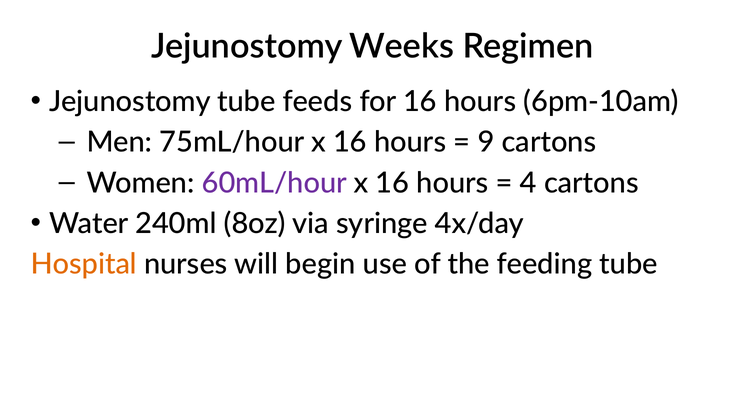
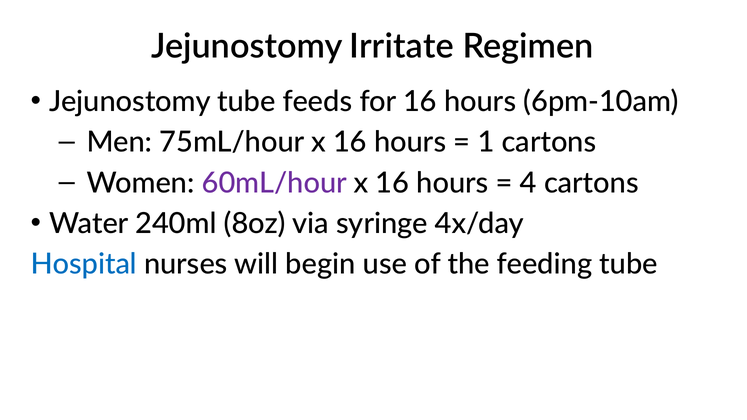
Weeks: Weeks -> Irritate (401, 46)
9: 9 -> 1 (486, 142)
Hospital colour: orange -> blue (84, 264)
